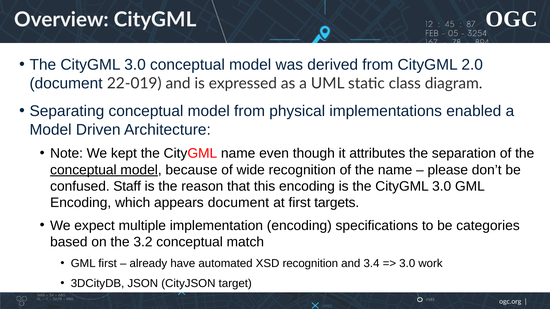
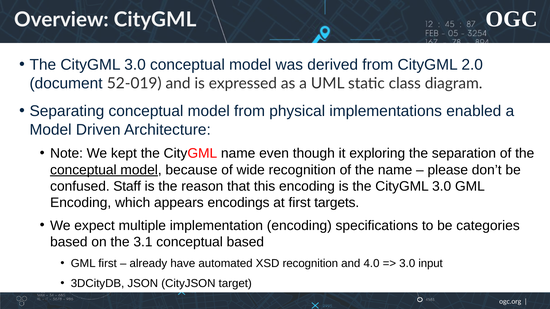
22-019: 22-019 -> 52-019 (134, 83)
attributes: attributes -> exploring (377, 154)
appears document: document -> encodings (239, 203)
3.2: 3.2 -> 3.1 (143, 242)
conceptual match: match -> based (245, 242)
3.4: 3.4 -> 4.0 (372, 264)
work: work -> input (431, 264)
